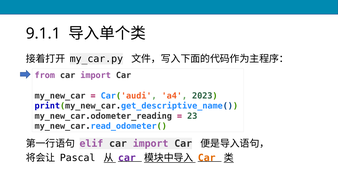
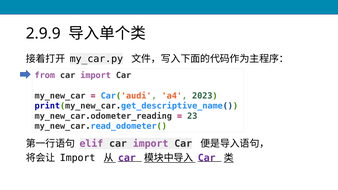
9.1.1: 9.1.1 -> 2.9.9 (43, 34)
Pascal: Pascal -> Import (78, 158)
Car colour: orange -> purple (207, 158)
